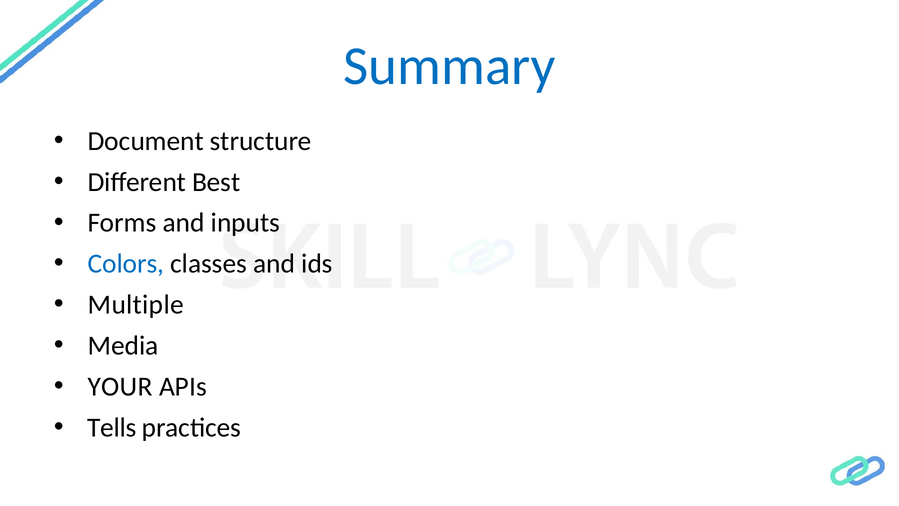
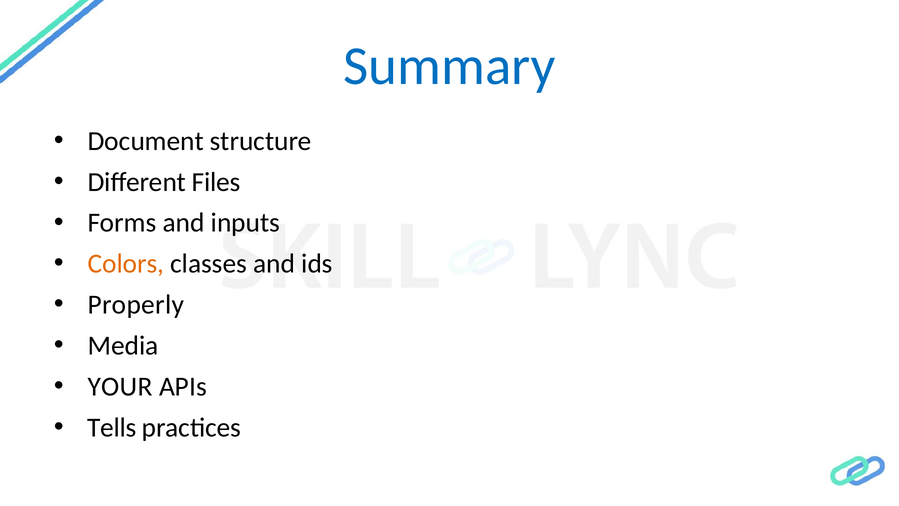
Best: Best -> Files (216, 182)
Colors colour: blue -> orange (126, 264)
Multiple: Multiple -> Properly (136, 305)
